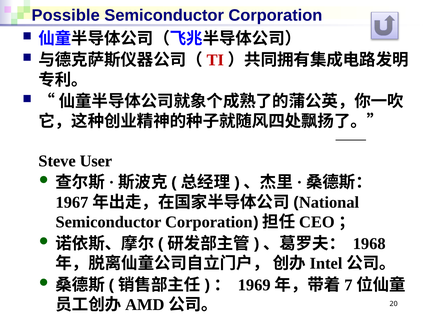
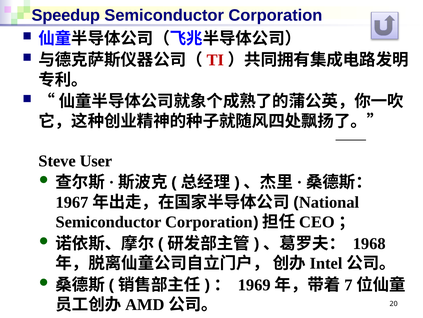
Possible: Possible -> Speedup (66, 15)
